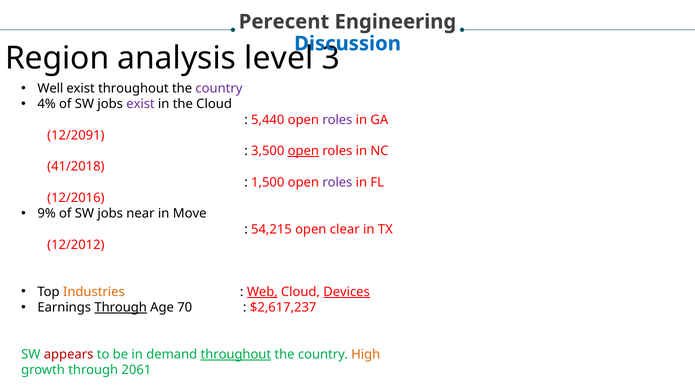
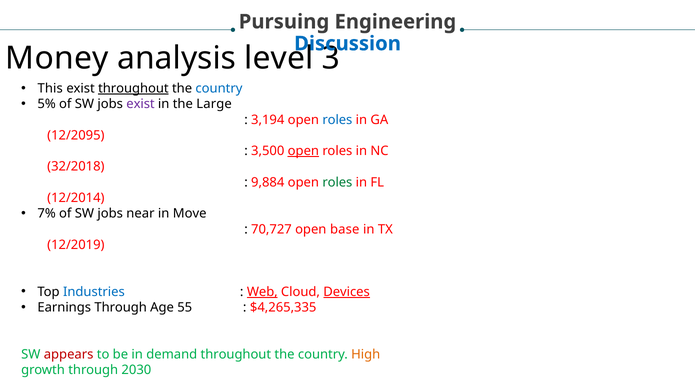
Perecent: Perecent -> Pursuing (284, 22)
Region: Region -> Money (57, 58)
Well: Well -> This (50, 88)
throughout underline: none -> present (133, 88)
country colour: purple -> blue (219, 88)
4%: 4% -> 5% (47, 104)
the Cloud: Cloud -> Large (214, 104)
5,440: 5,440 -> 3,194 (268, 120)
roles colour: purple -> blue (337, 120)
12/2091: 12/2091 -> 12/2095 (76, 135)
41/2018: 41/2018 -> 32/2018 (76, 167)
1,500: 1,500 -> 9,884 (268, 182)
roles colour: purple -> green (337, 182)
12/2016: 12/2016 -> 12/2014 (76, 198)
9%: 9% -> 7% (47, 214)
54,215: 54,215 -> 70,727 (271, 229)
clear: clear -> base (345, 229)
12/2012: 12/2012 -> 12/2019 (76, 245)
Industries colour: orange -> blue (94, 292)
Through underline: present -> none (121, 307)
70: 70 -> 55 (185, 307)
$2,617,237: $2,617,237 -> $4,265,335 (283, 307)
throughout underline: present -> none (236, 354)
2061: 2061 -> 2030 (136, 370)
